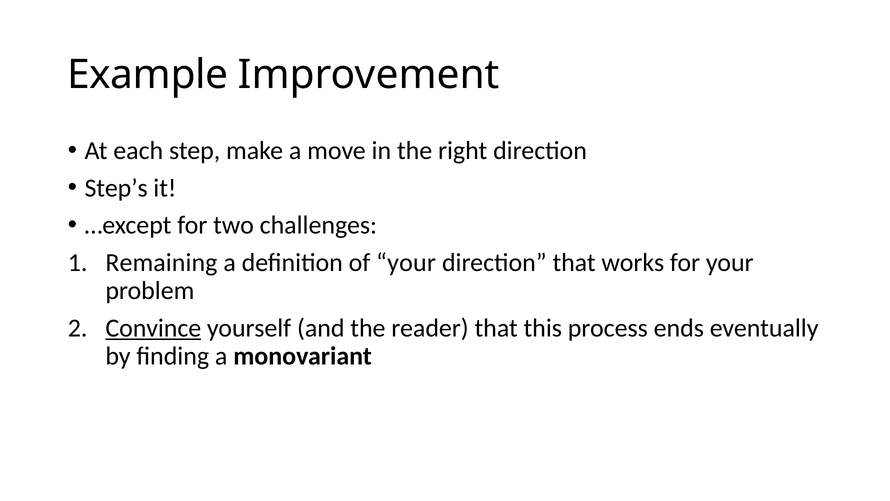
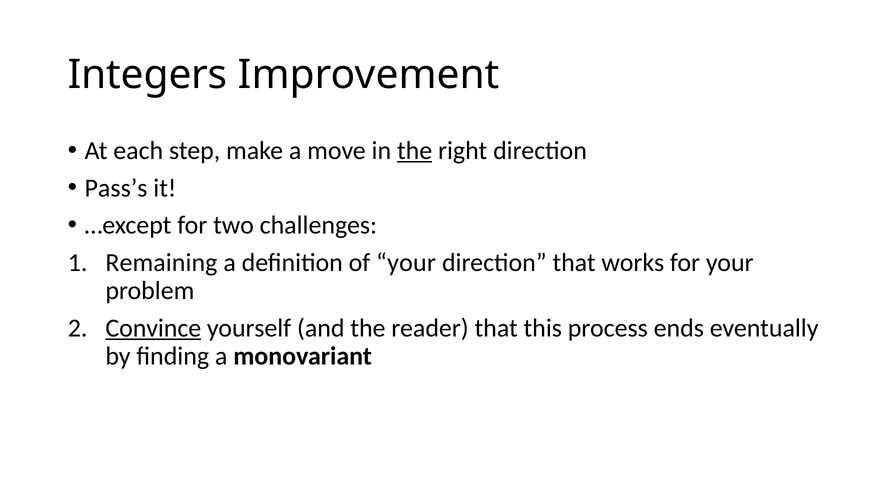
Example: Example -> Integers (148, 75)
the underline: none -> present (415, 150)
Step’s: Step’s -> Pass’s (116, 188)
